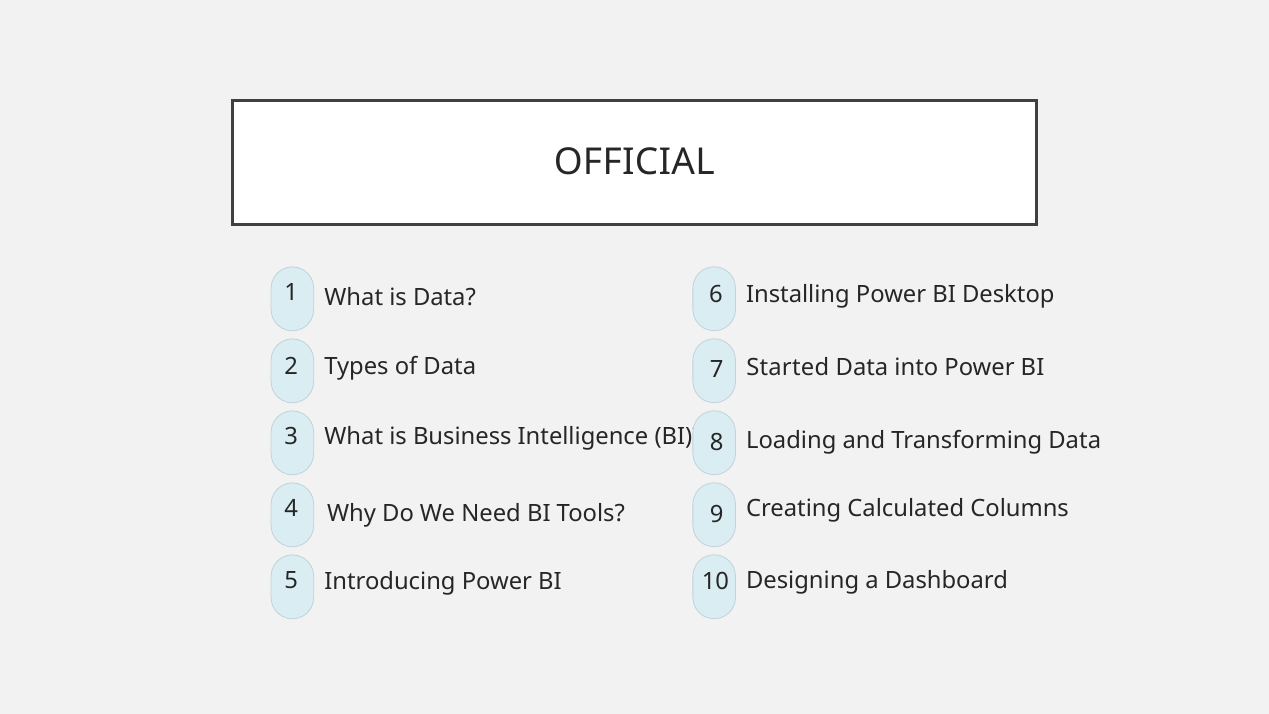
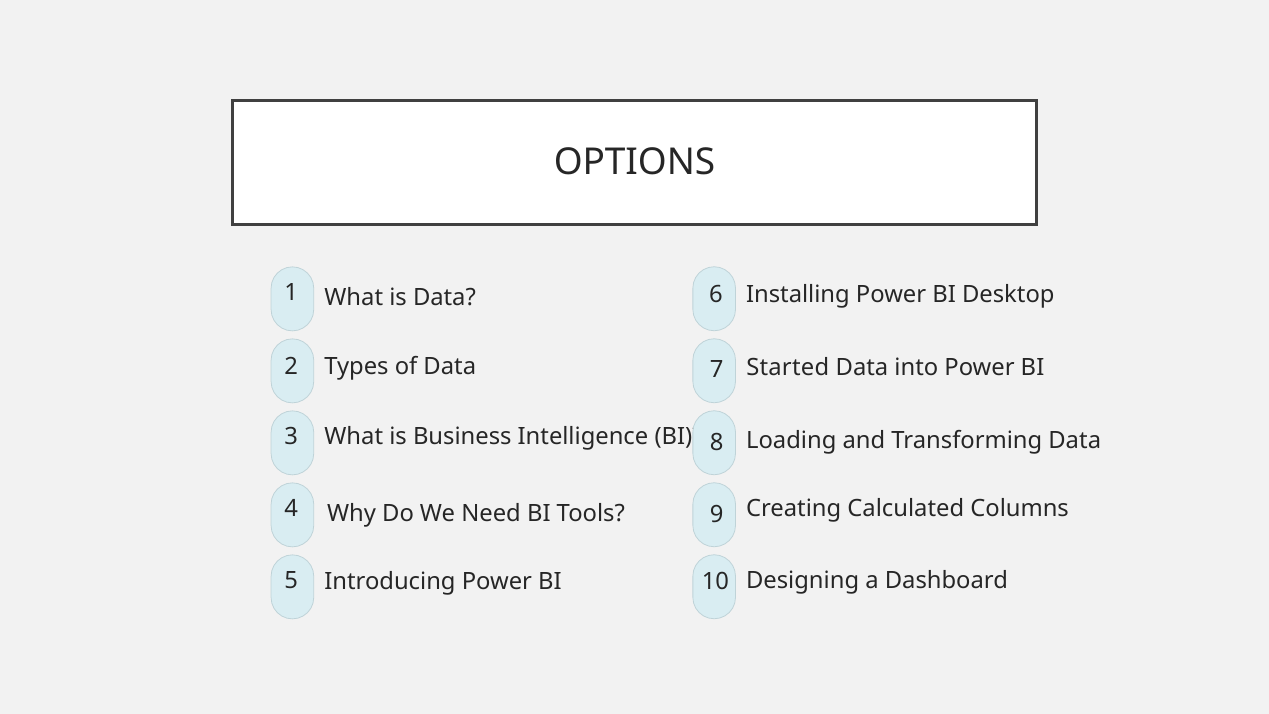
OFFICIAL: OFFICIAL -> OPTIONS (634, 162)
